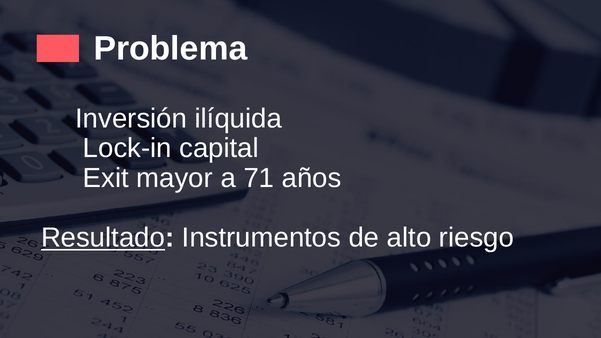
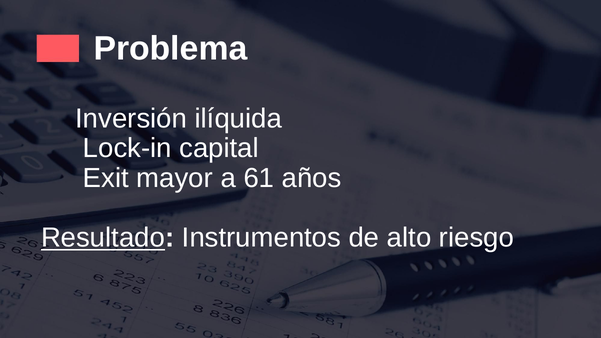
71: 71 -> 61 (259, 178)
